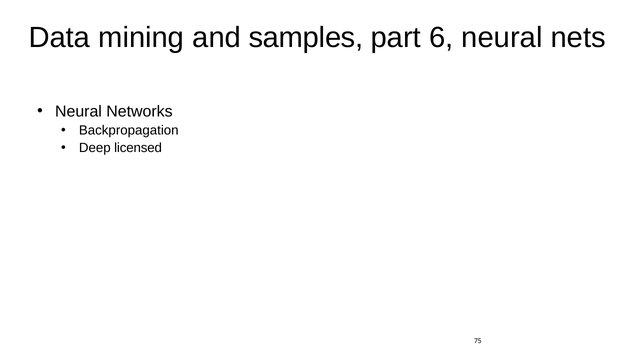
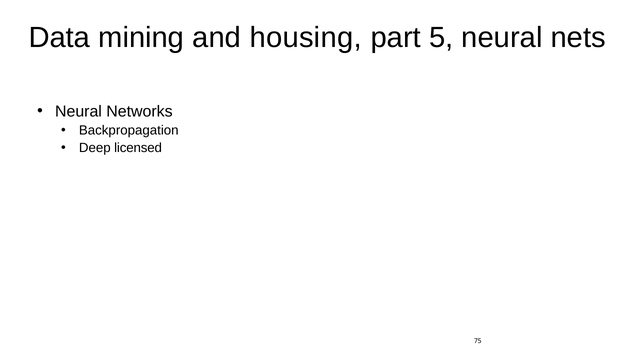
samples: samples -> housing (306, 37)
6: 6 -> 5 (441, 37)
